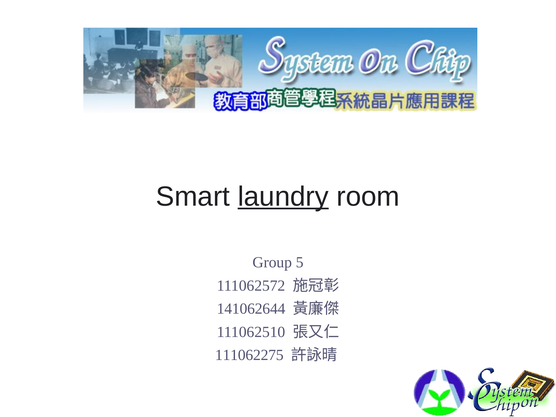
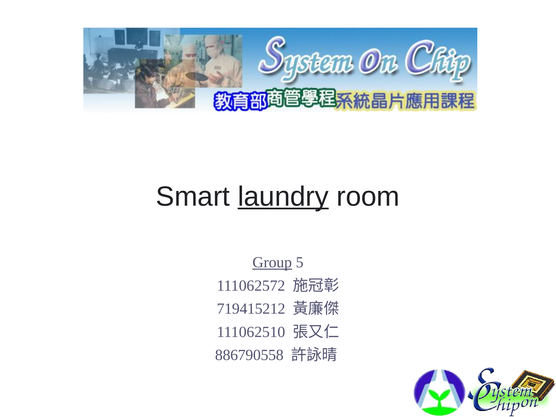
Group underline: none -> present (272, 262)
141062644: 141062644 -> 719415212 (251, 309)
111062275: 111062275 -> 886790558 (249, 355)
